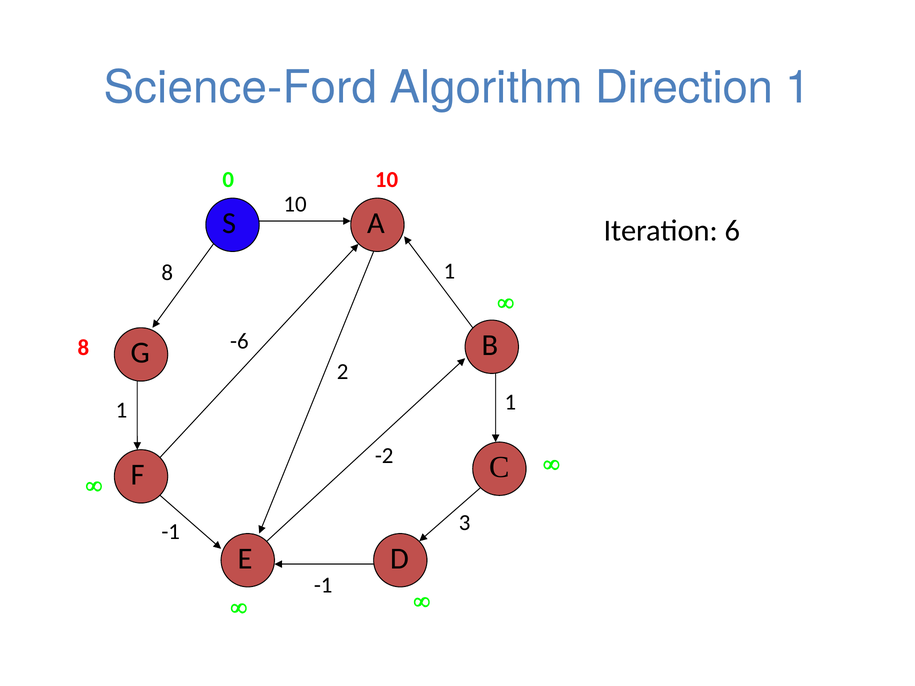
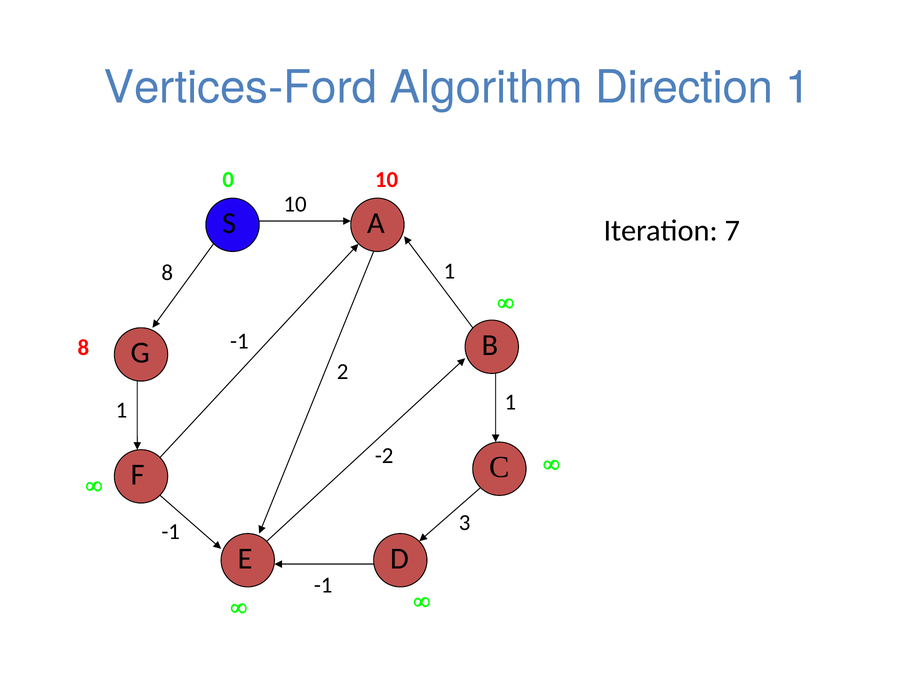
Science-Ford: Science-Ford -> Vertices-Ford (240, 88)
6: 6 -> 7 (733, 231)
-6: -6 -> -1 (239, 341)
